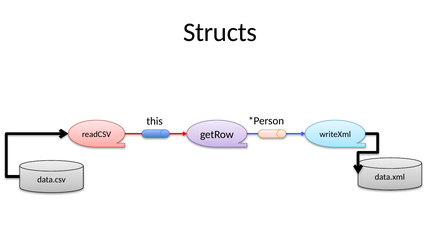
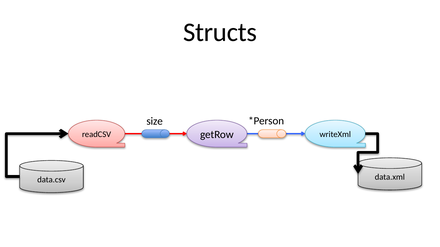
this: this -> size (155, 122)
